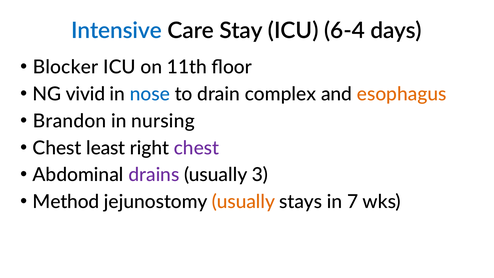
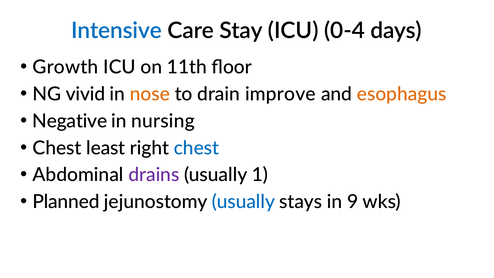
6-4: 6-4 -> 0-4 (345, 31)
Blocker: Blocker -> Growth (65, 67)
nose colour: blue -> orange (150, 94)
complex: complex -> improve (280, 94)
Brandon: Brandon -> Negative (70, 121)
chest colour: purple -> blue (196, 148)
3: 3 -> 1 (260, 175)
Method: Method -> Planned (66, 202)
usually colour: orange -> blue (243, 202)
7: 7 -> 9 (353, 202)
